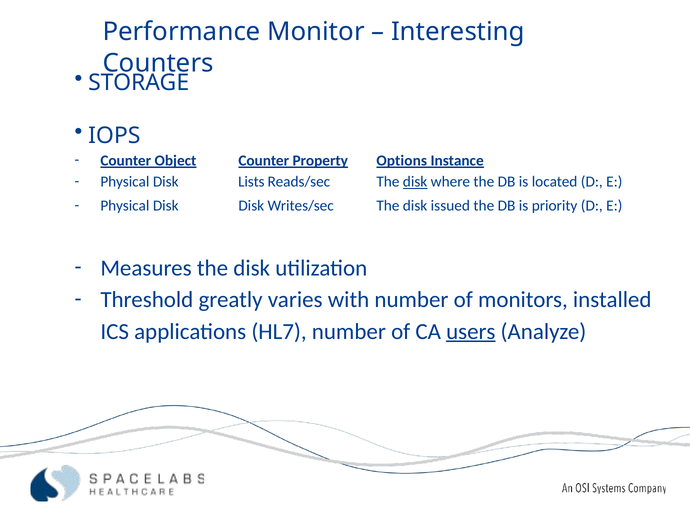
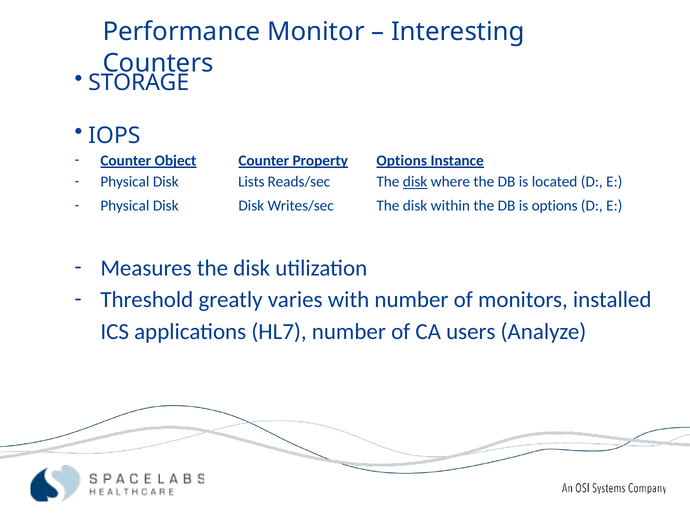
issued: issued -> within (450, 206)
is priority: priority -> options (555, 206)
users underline: present -> none (471, 332)
